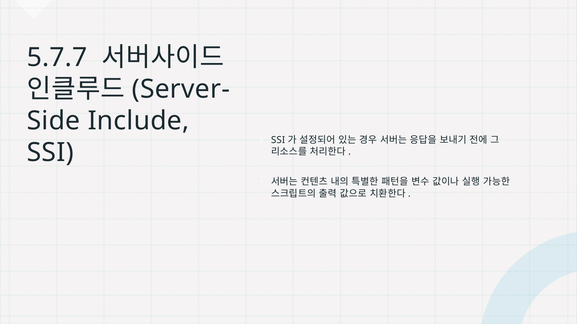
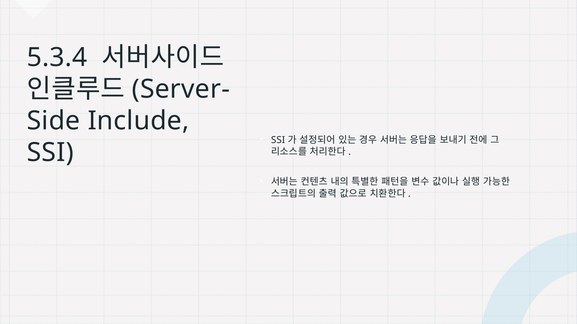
5.7.7: 5.7.7 -> 5.3.4 (57, 57)
